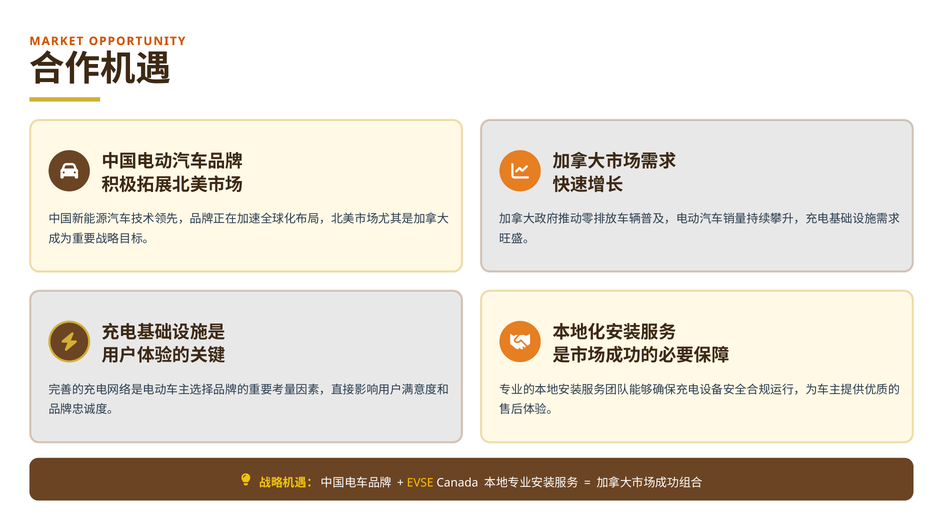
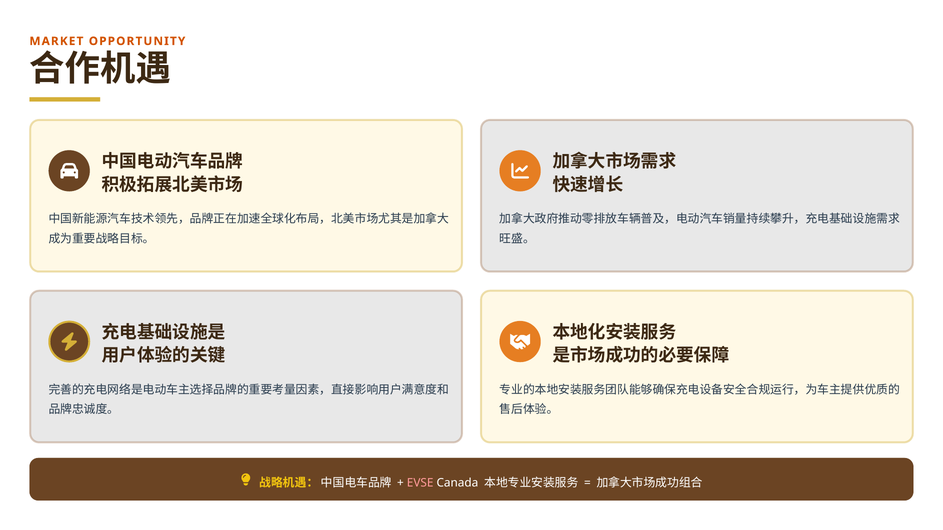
EVSE colour: yellow -> pink (420, 483)
